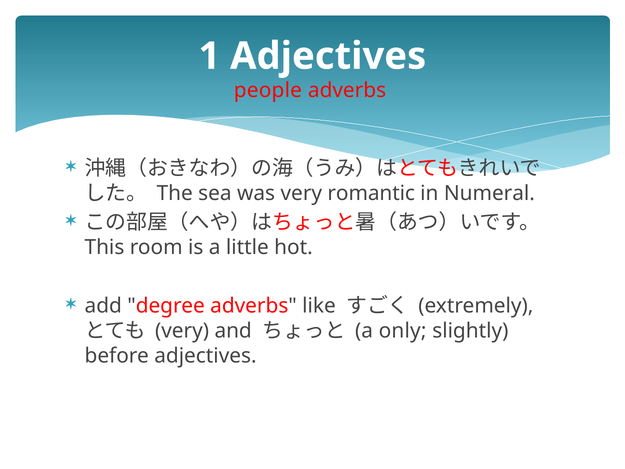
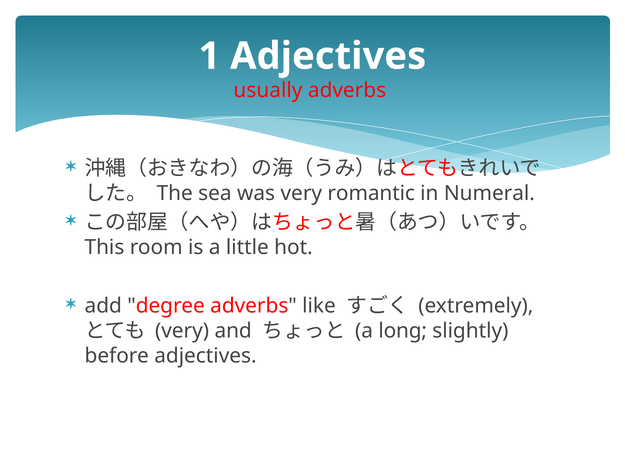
people: people -> usually (268, 90)
only: only -> long (403, 331)
